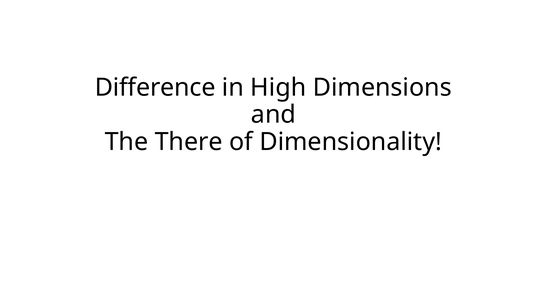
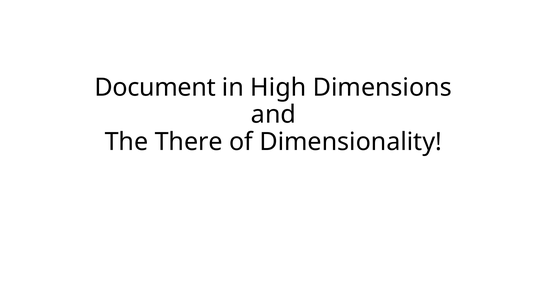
Difference: Difference -> Document (155, 87)
